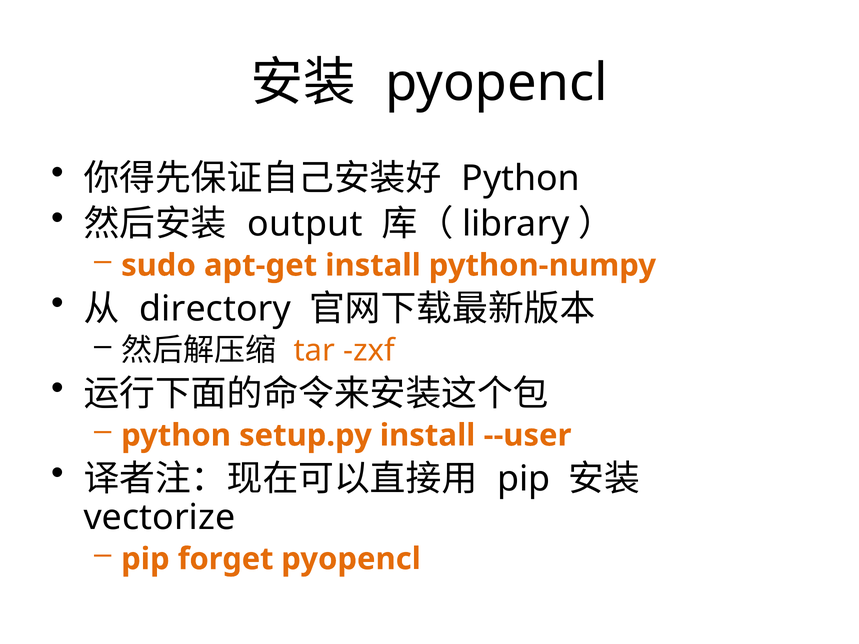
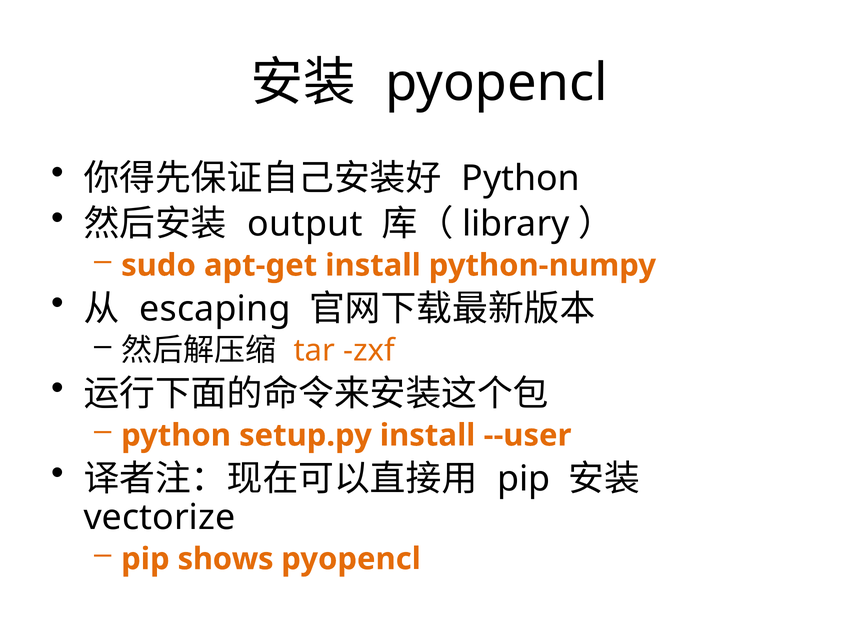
directory: directory -> escaping (215, 309)
forget: forget -> shows (226, 559)
